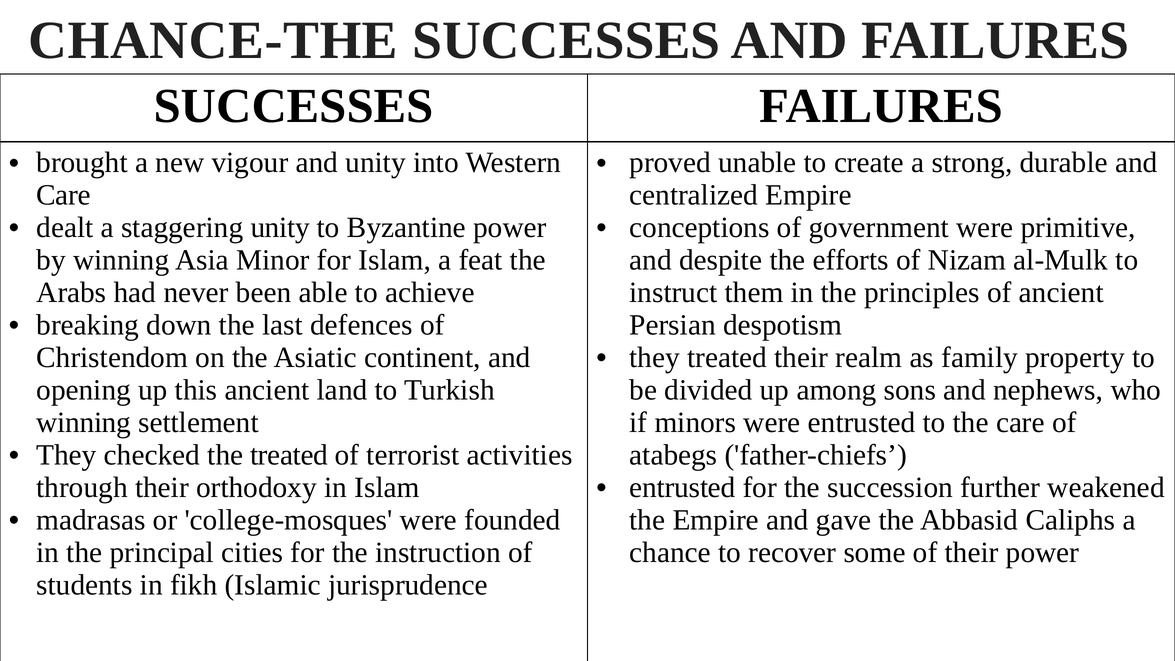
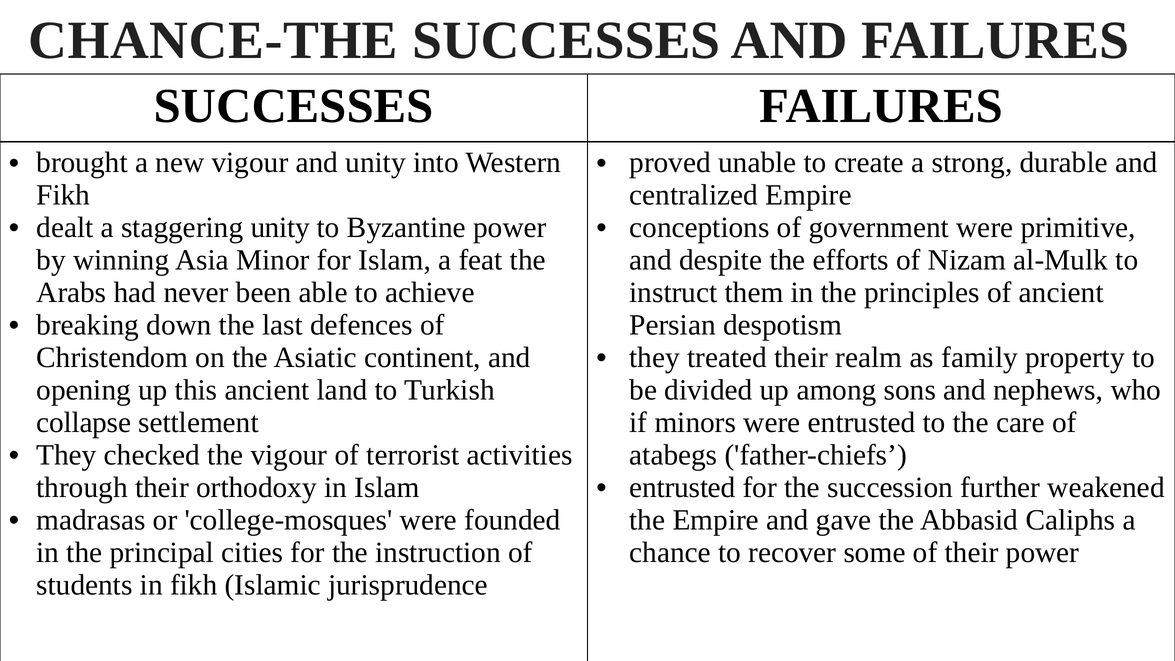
Care: Care -> Fikh (63, 195)
winning: winning -> collapse (84, 422)
the treated: treated -> vigour (289, 455)
